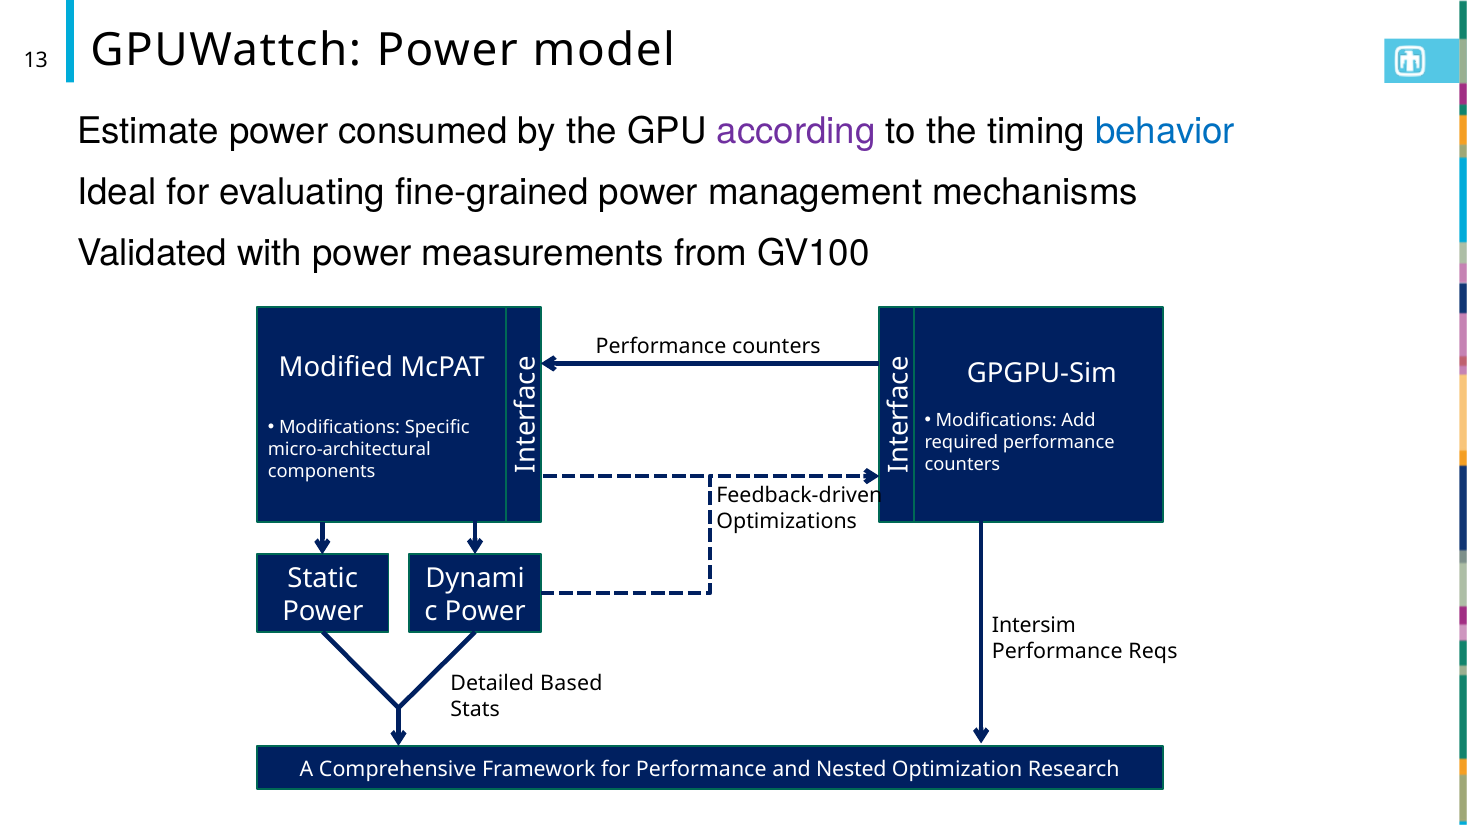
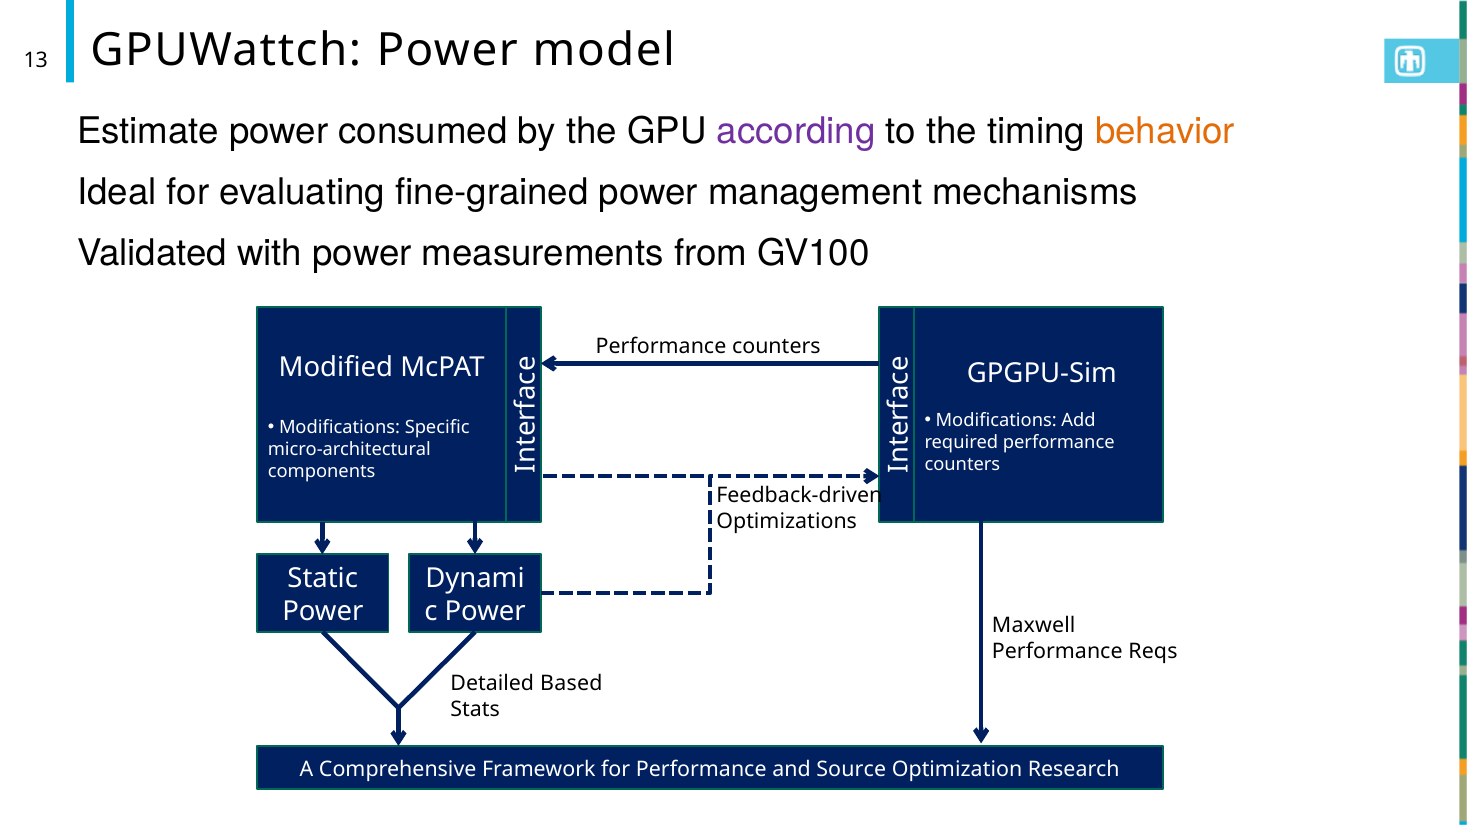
behavior colour: blue -> orange (1165, 132)
Intersim: Intersim -> Maxwell (1034, 626)
Nested: Nested -> Source (851, 769)
